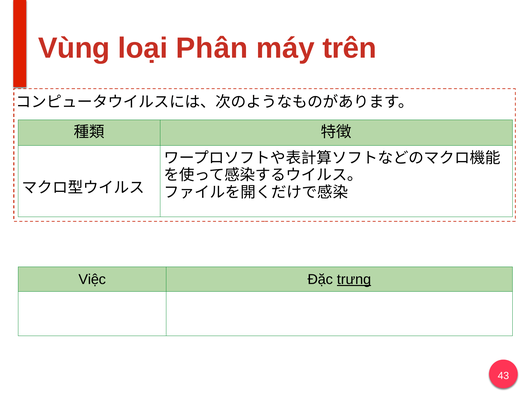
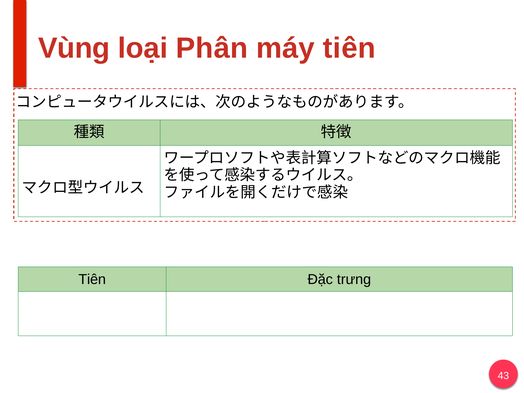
máy trên: trên -> tiên (349, 48)
Việc: Việc -> Tiên (92, 279)
trưng underline: present -> none (354, 279)
